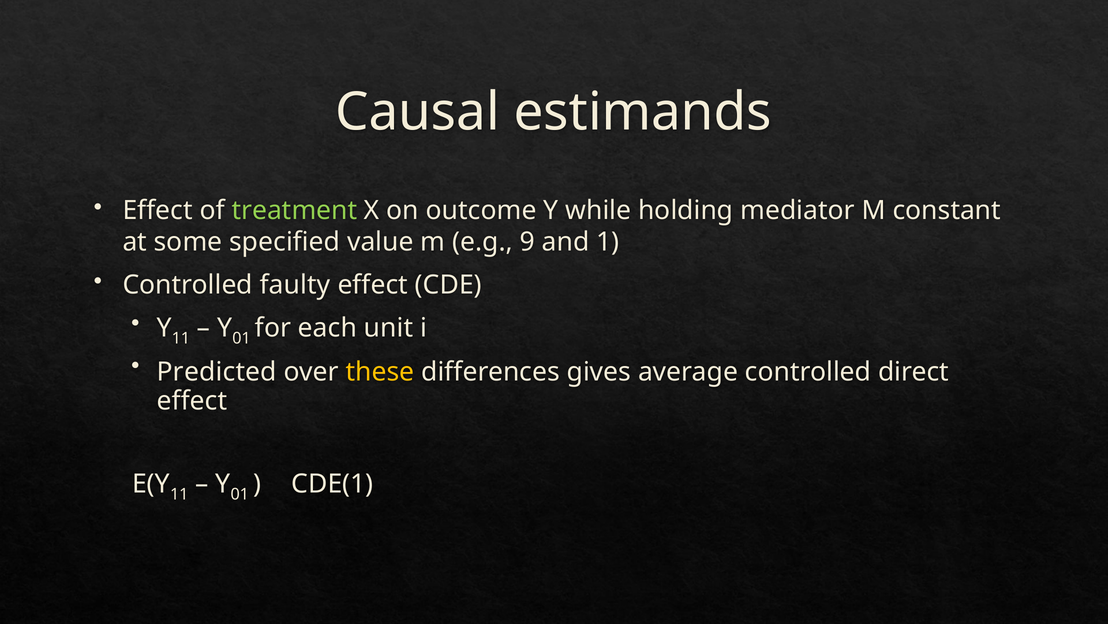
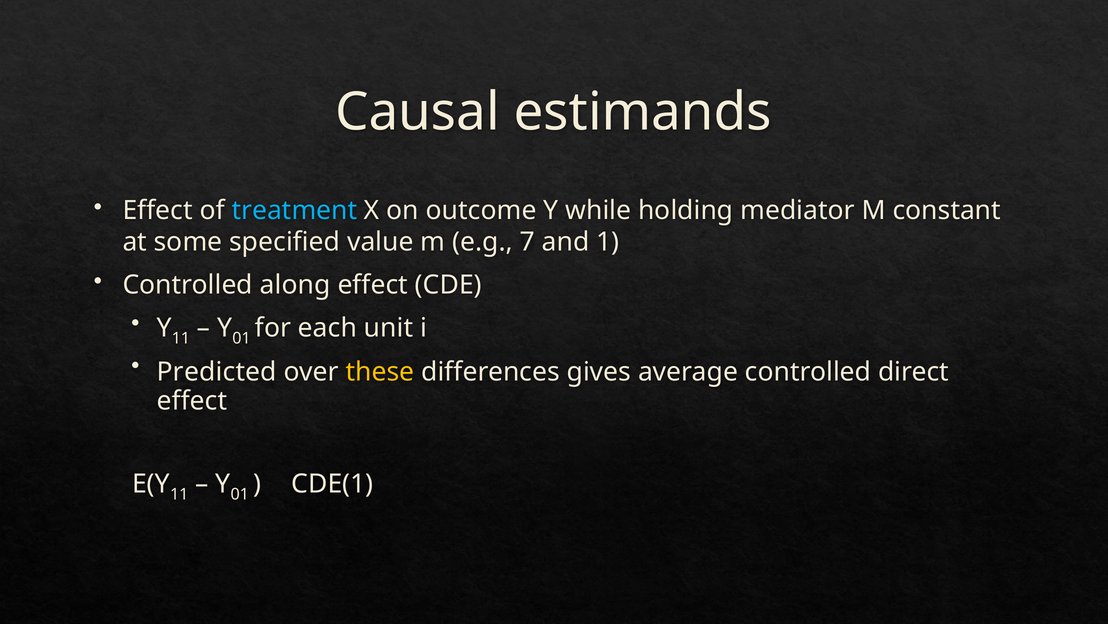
treatment colour: light green -> light blue (294, 210)
9: 9 -> 7 (527, 242)
faulty: faulty -> along (295, 285)
